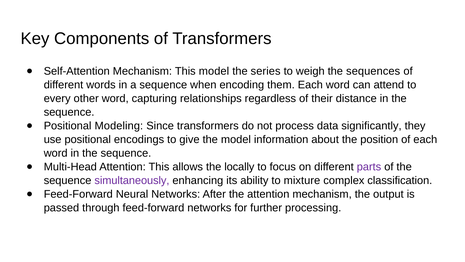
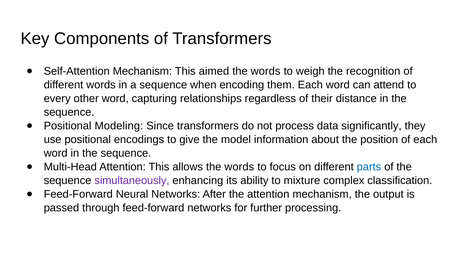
This model: model -> aimed (214, 71)
series: series -> words (266, 71)
sequences: sequences -> recognition (373, 71)
allows the locally: locally -> words (239, 167)
parts colour: purple -> blue (369, 167)
